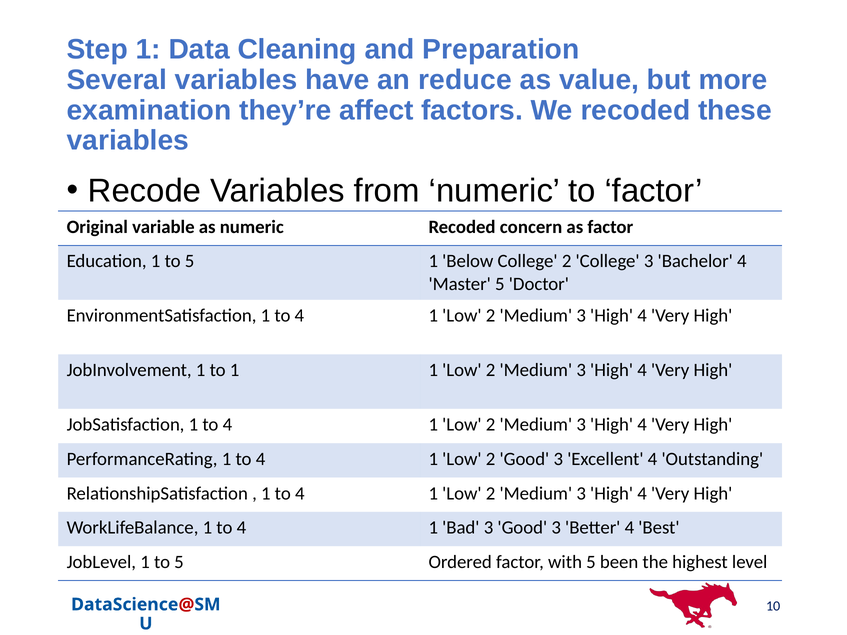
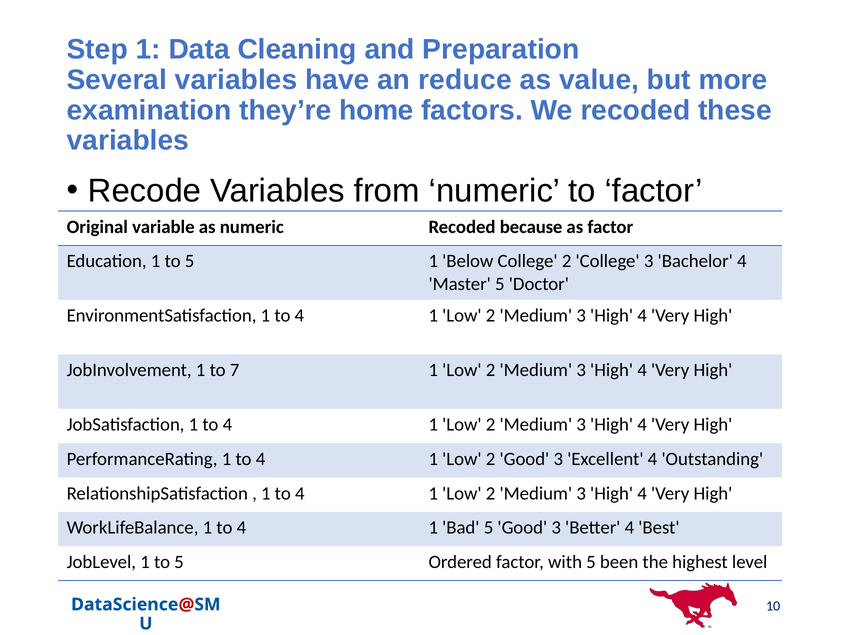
affect: affect -> home (376, 110)
concern: concern -> because (531, 227)
to 1: 1 -> 7 (235, 370)
Bad 3: 3 -> 5 (489, 528)
